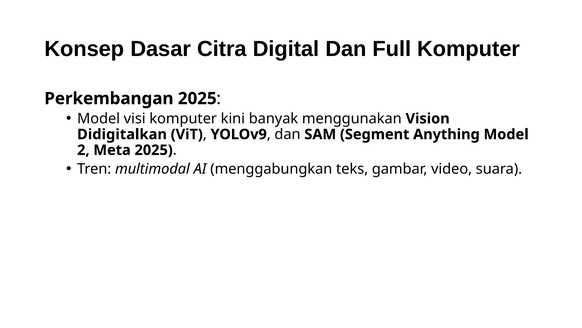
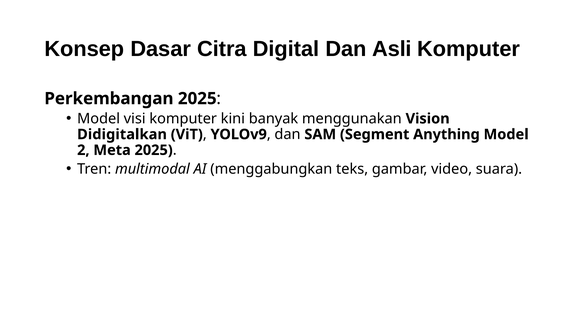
Full: Full -> Asli (392, 49)
